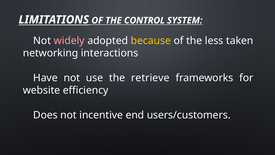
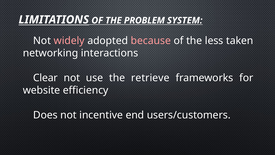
CONTROL: CONTROL -> PROBLEM (144, 20)
because colour: yellow -> pink (151, 41)
Have: Have -> Clear (45, 78)
